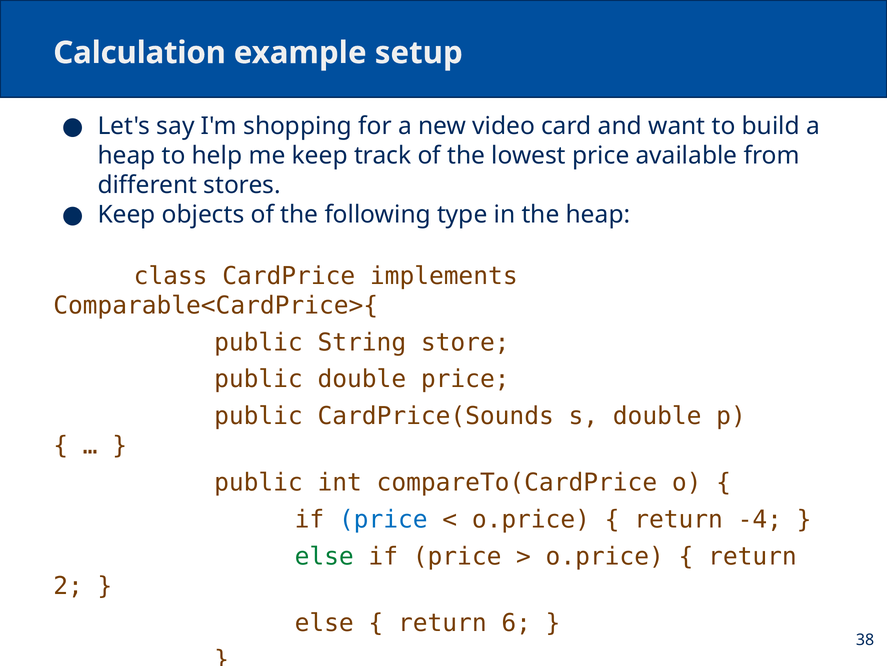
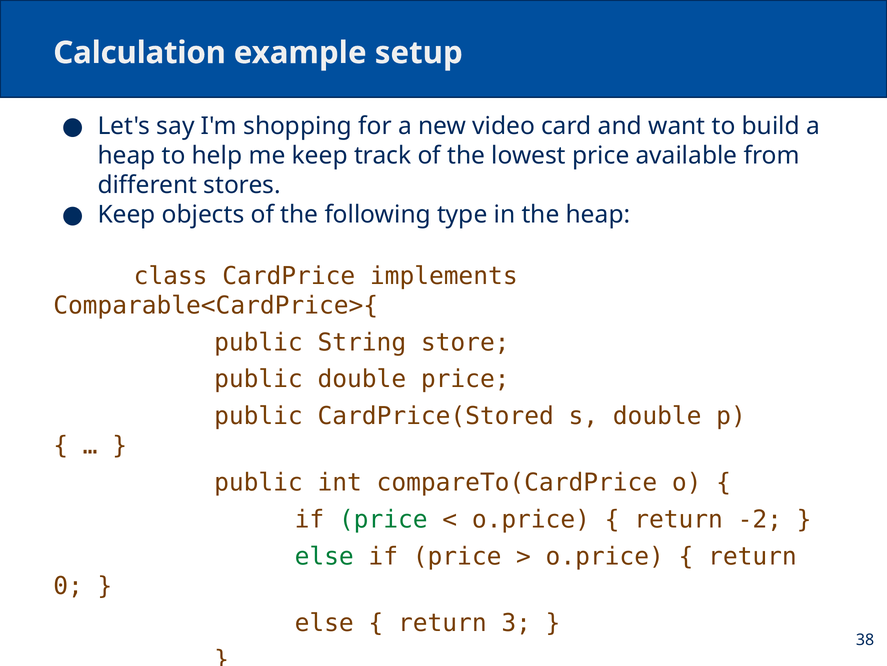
CardPrice(Sounds: CardPrice(Sounds -> CardPrice(Stored (436, 416)
price colour: blue -> green (383, 519)
-4: -4 -> -2 (760, 519)
2: 2 -> 0 (68, 586)
6: 6 -> 3 (516, 623)
